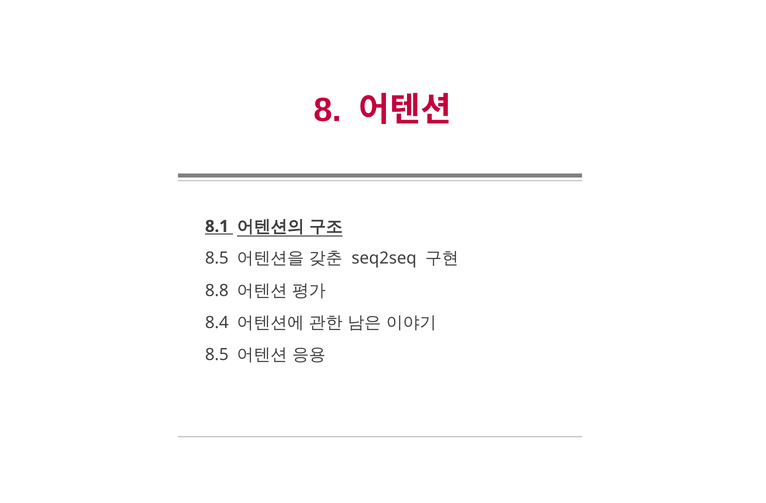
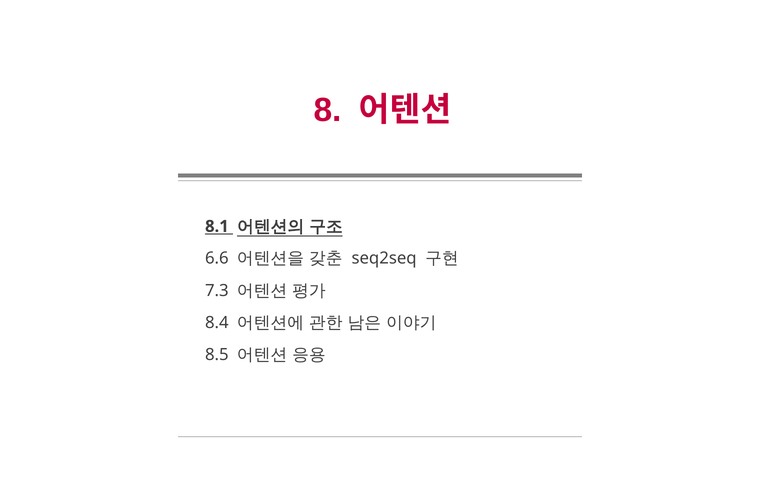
8.5: 8.5 -> 6.6 (217, 258)
8.8: 8.8 -> 7.3 (217, 291)
